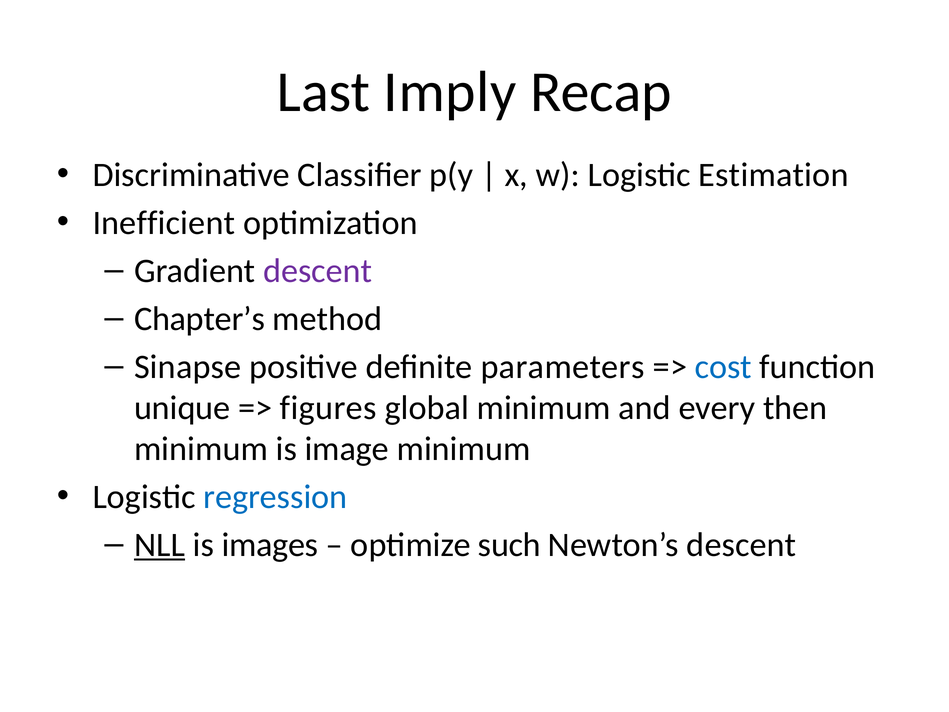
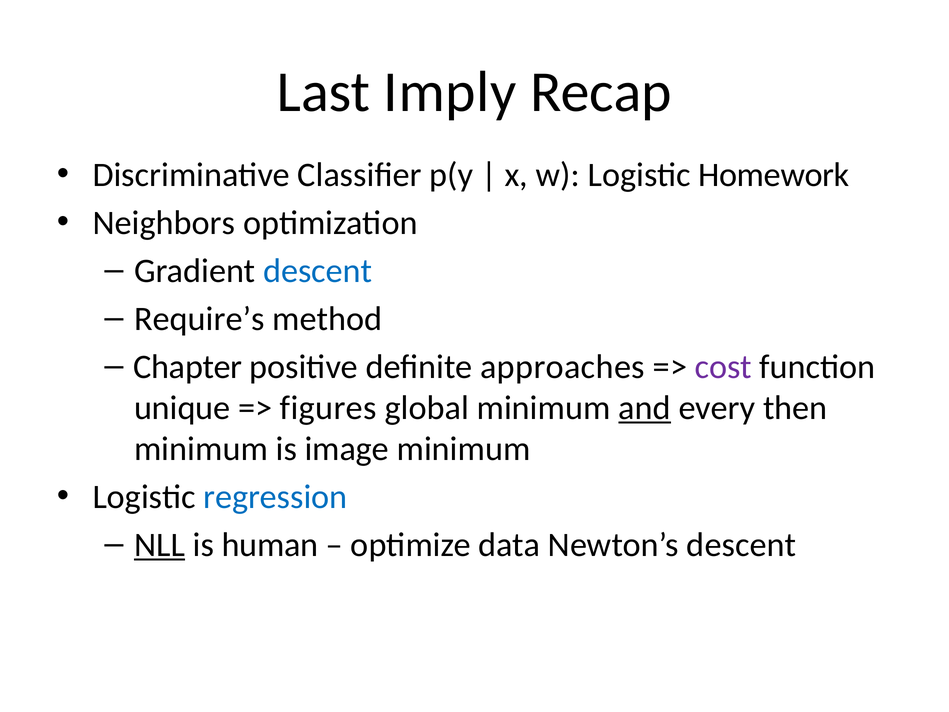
Estimation: Estimation -> Homework (774, 175)
Inefficient: Inefficient -> Neighbors (164, 223)
descent colour: purple -> blue (318, 271)
Chapter’s: Chapter’s -> Require’s (199, 319)
Sinapse: Sinapse -> Chapter (188, 367)
parameters: parameters -> approaches (563, 367)
cost colour: blue -> purple (723, 367)
and underline: none -> present (645, 408)
images: images -> human (270, 545)
such: such -> data (509, 545)
